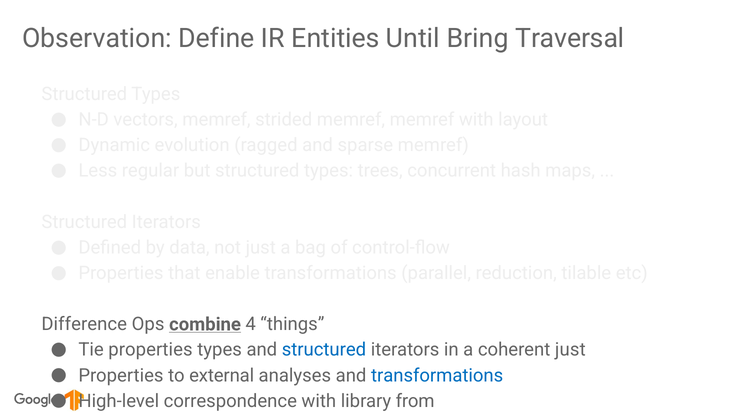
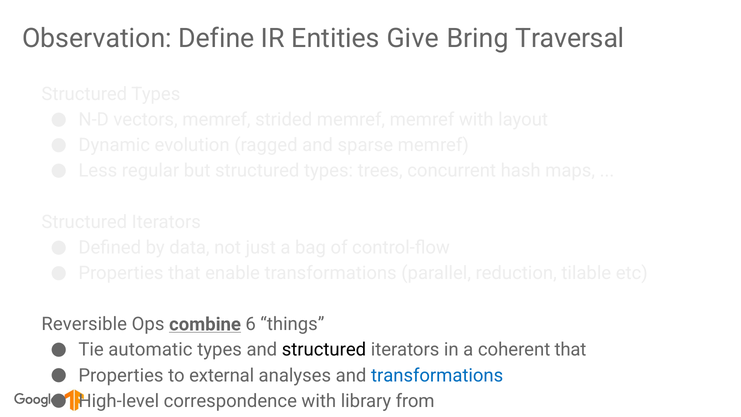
Until: Until -> Give (413, 38)
Difference: Difference -> Reversible (84, 324)
4: 4 -> 6 (251, 324)
Tie properties: properties -> automatic (150, 350)
structured colour: blue -> black (324, 350)
coherent just: just -> that (570, 350)
